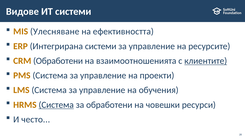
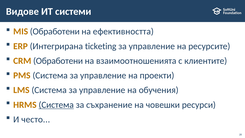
MIS Улесняване: Улесняване -> Обработени (55, 31)
Интегрирана системи: системи -> ticketing (101, 46)
клиентите underline: present -> none (206, 61)
за обработени: обработени -> съхранение (109, 105)
